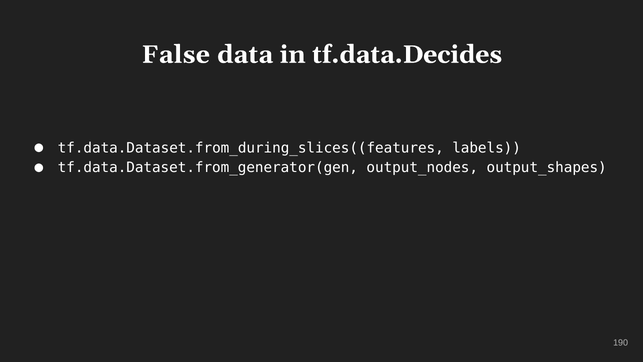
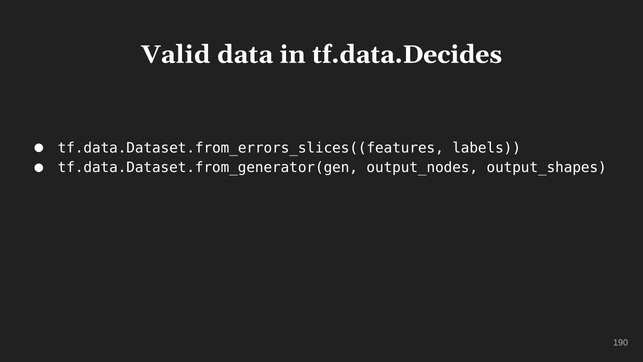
False: False -> Valid (176, 54)
tf.data.Dataset.from_during_slices((features: tf.data.Dataset.from_during_slices((features -> tf.data.Dataset.from_errors_slices((features (251, 148)
